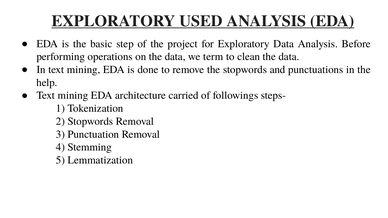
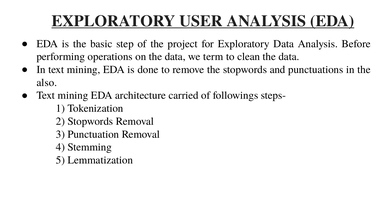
USED: USED -> USER (201, 21)
help: help -> also (47, 83)
